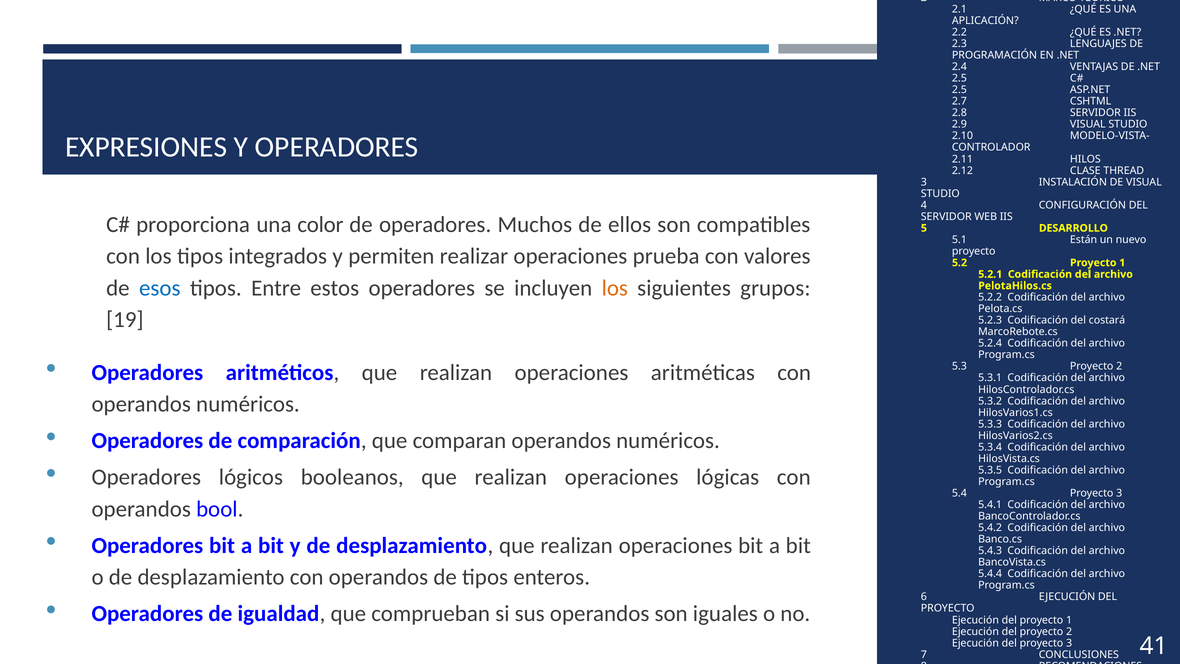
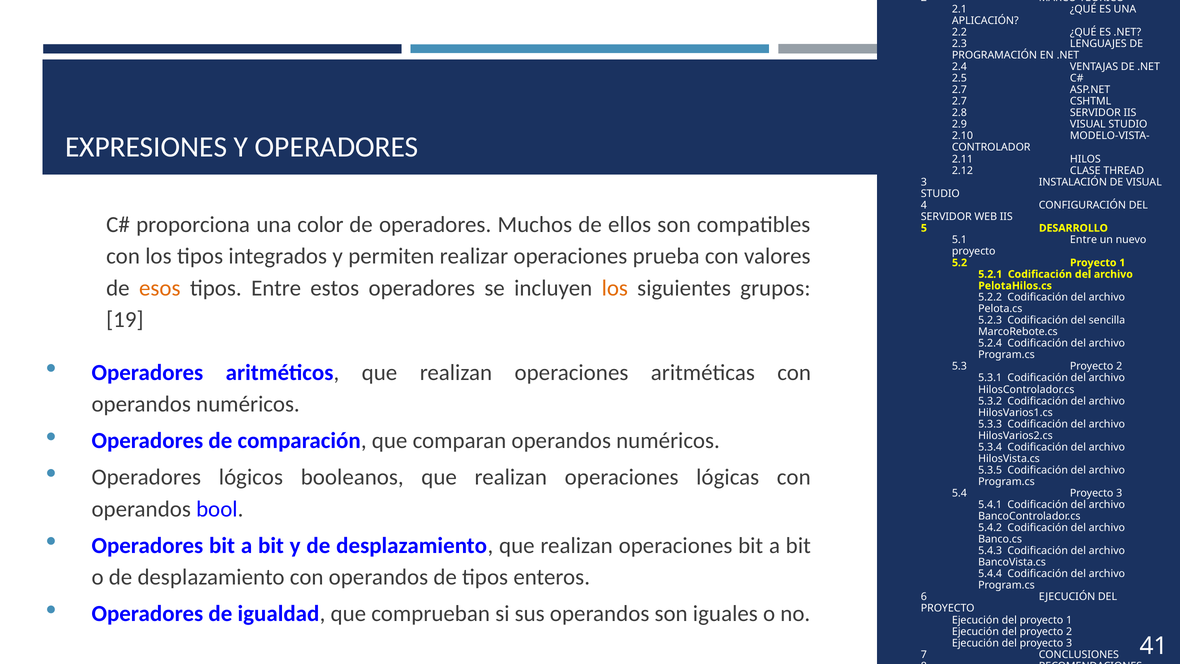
2.5: 2.5 -> 2.7 (959, 90)
5.1 Están: Están -> Entre (1084, 240)
esos colour: blue -> orange (160, 288)
costará: costará -> sencilla (1107, 320)
